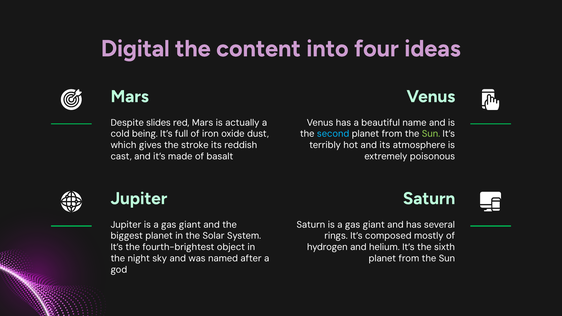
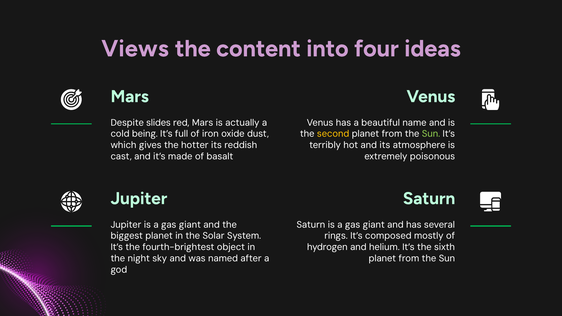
Digital: Digital -> Views (135, 49)
second colour: light blue -> yellow (333, 134)
stroke: stroke -> hotter (195, 145)
